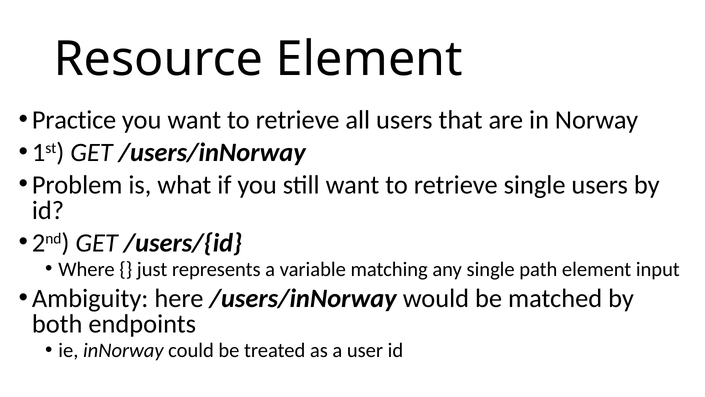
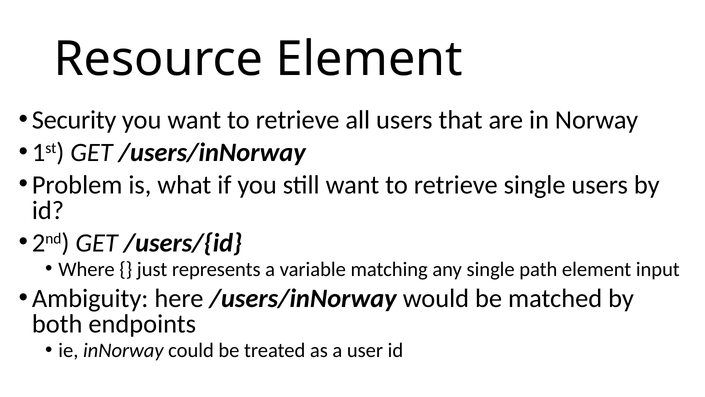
Practice: Practice -> Security (74, 120)
